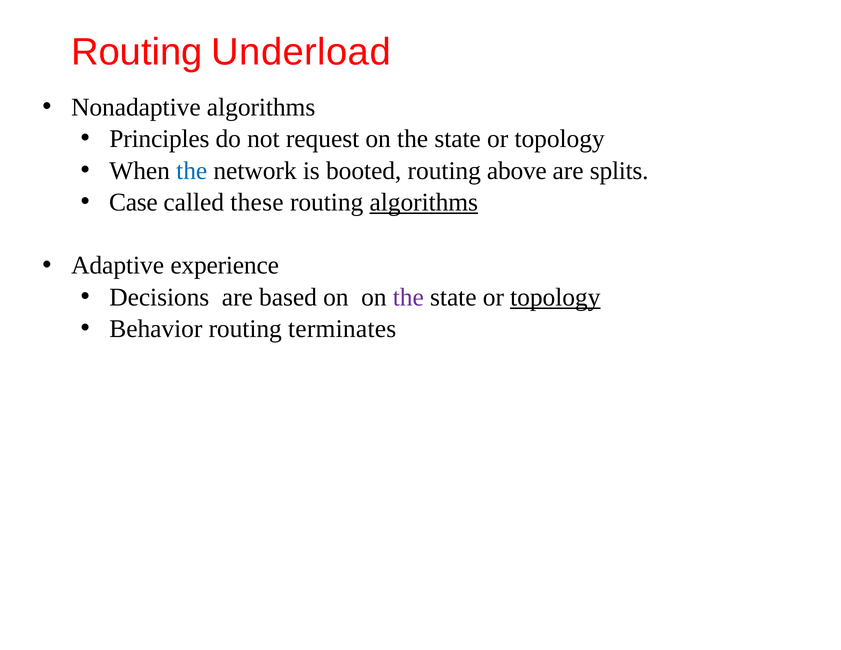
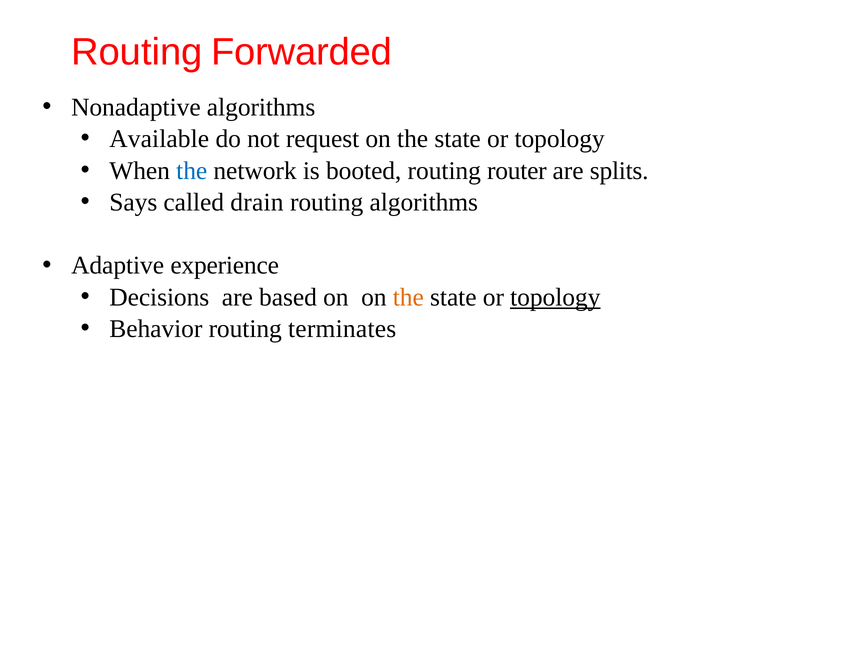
Underload: Underload -> Forwarded (301, 52)
Principles: Principles -> Available (159, 139)
above: above -> router (517, 171)
Case: Case -> Says (133, 202)
these: these -> drain (257, 202)
algorithms underline: present -> none (424, 202)
the colour: purple -> orange (408, 297)
